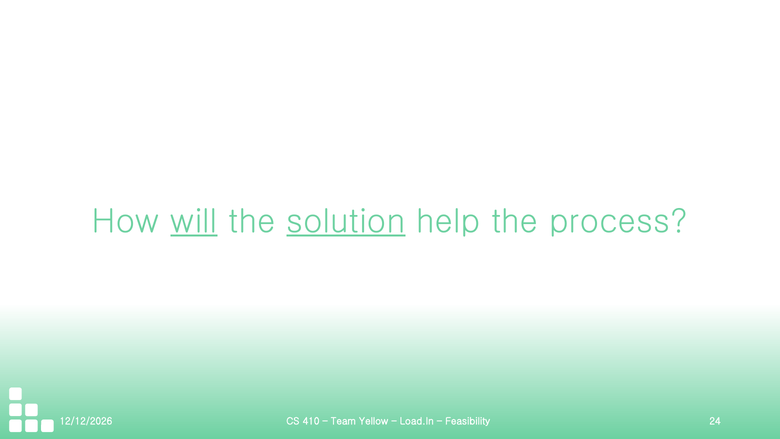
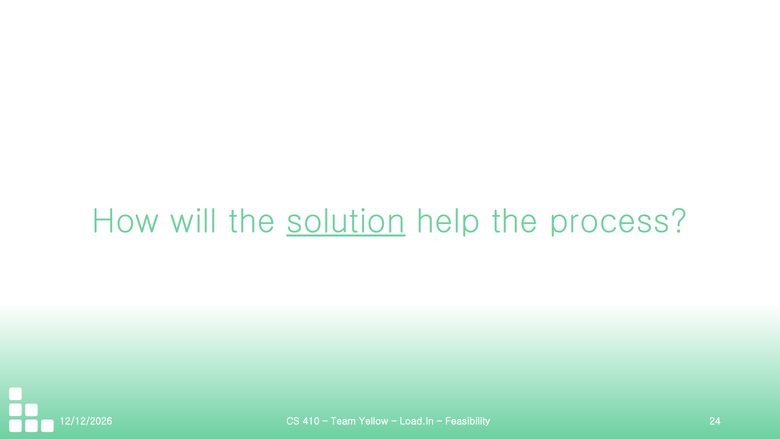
will underline: present -> none (194, 222)
